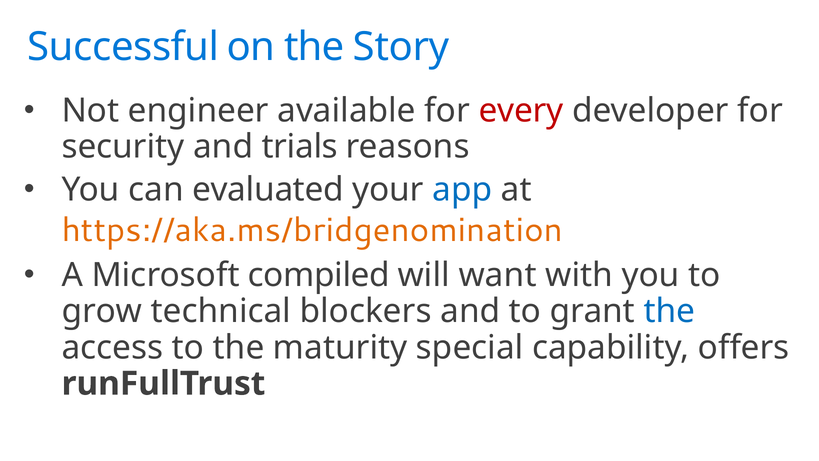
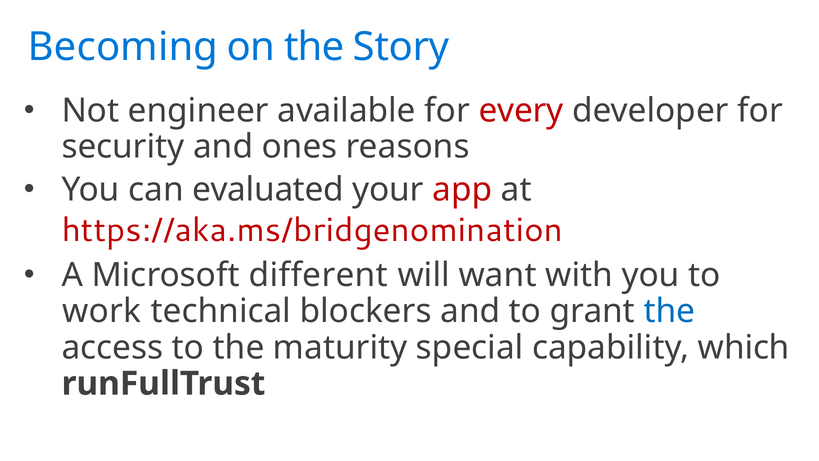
Successful: Successful -> Becoming (123, 47)
trials: trials -> ones (300, 147)
app colour: blue -> red (462, 190)
https://aka.ms/bridgenomination colour: orange -> red (312, 230)
compiled: compiled -> different (318, 275)
grow: grow -> work (102, 311)
offers: offers -> which (744, 347)
